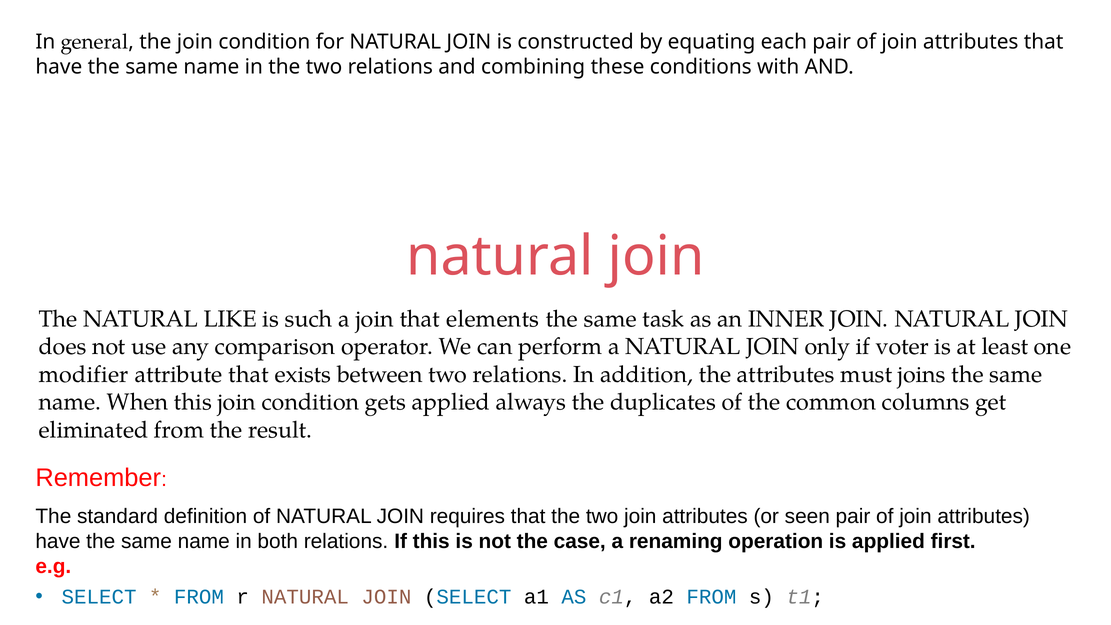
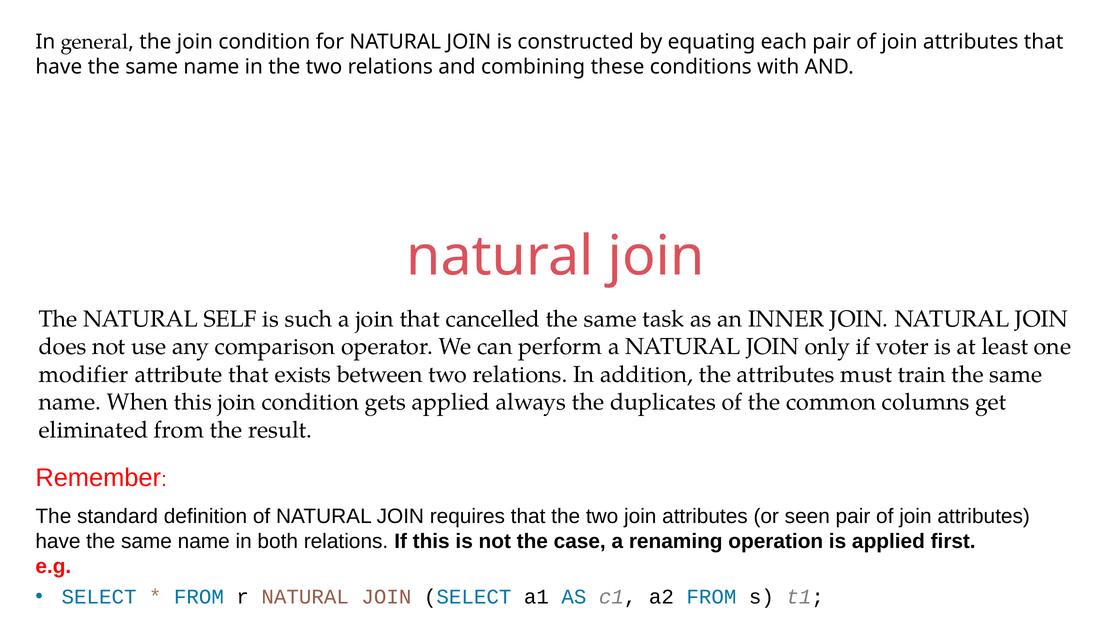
LIKE: LIKE -> SELF (230, 319)
elements: elements -> cancelled (493, 319)
joins: joins -> train (922, 374)
